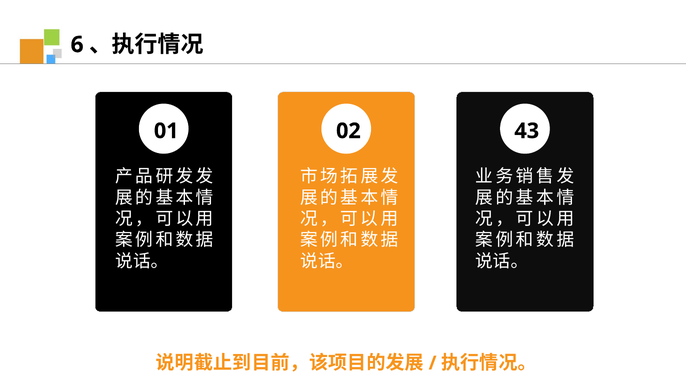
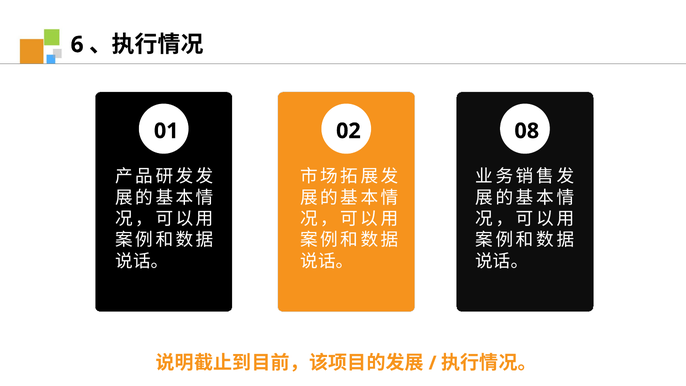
43: 43 -> 08 (527, 131)
